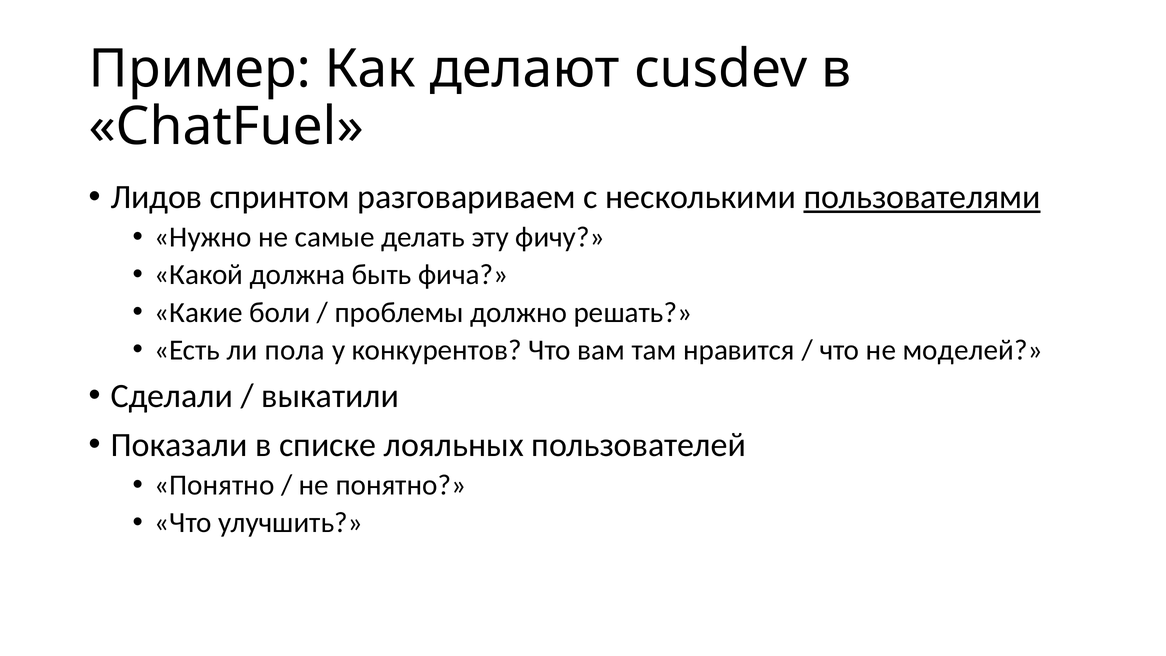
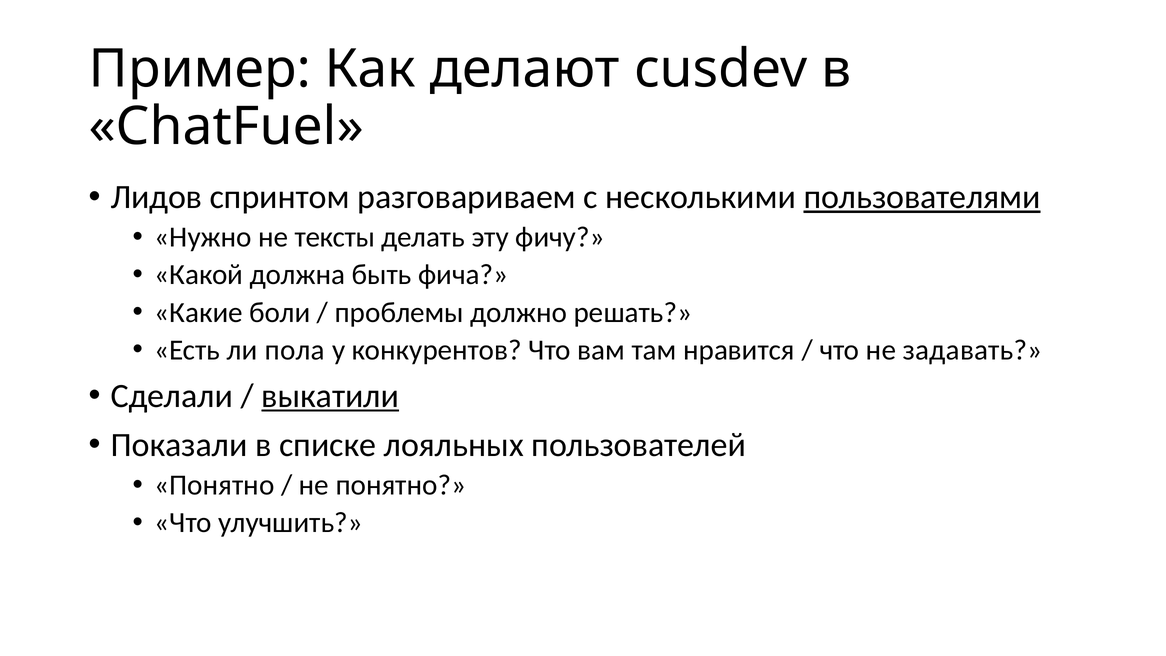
самые: самые -> тексты (335, 237)
моделей: моделей -> задавать (973, 350)
выкатили underline: none -> present (330, 396)
